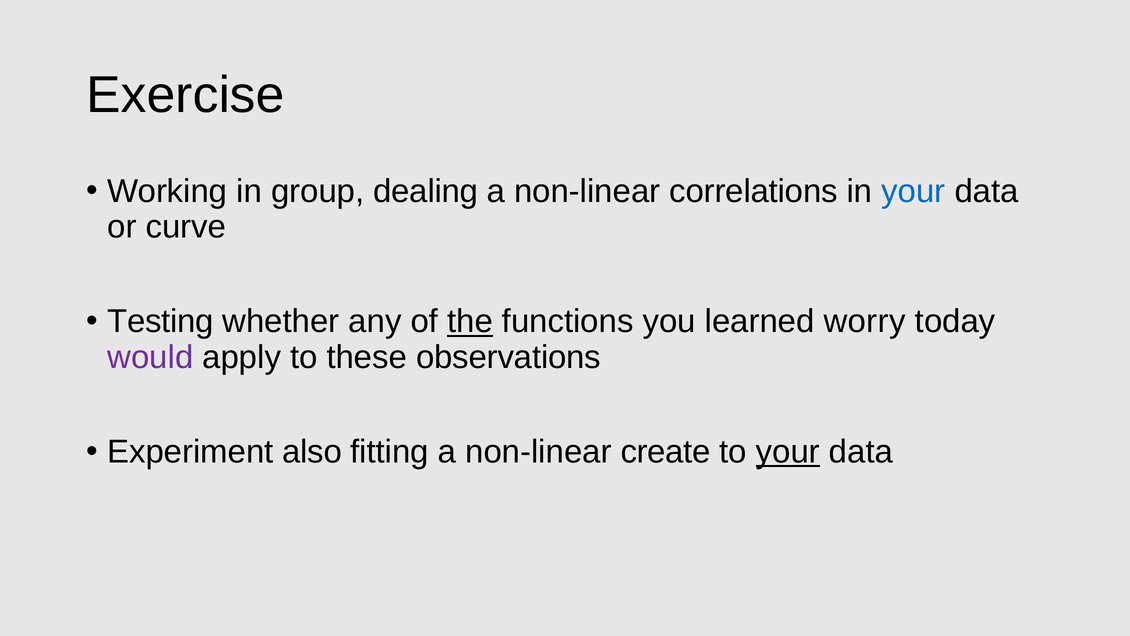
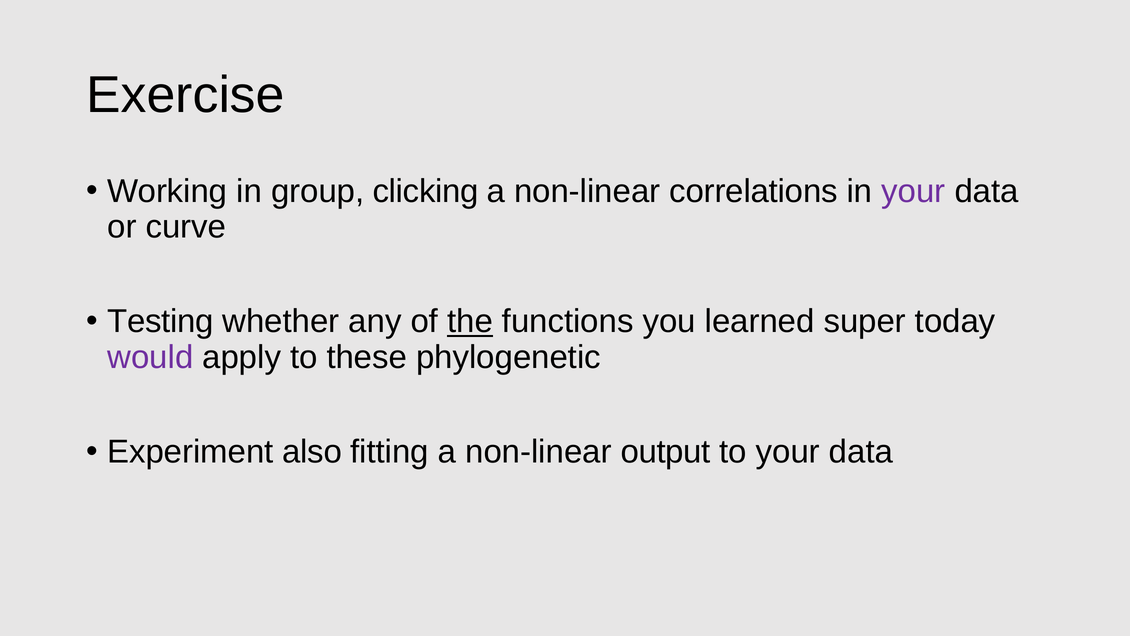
dealing: dealing -> clicking (426, 191)
your colour: blue -> purple (913, 191)
worry: worry -> super (865, 321)
observations: observations -> phylogenetic (508, 357)
create: create -> output (666, 452)
your underline: present -> none (788, 452)
